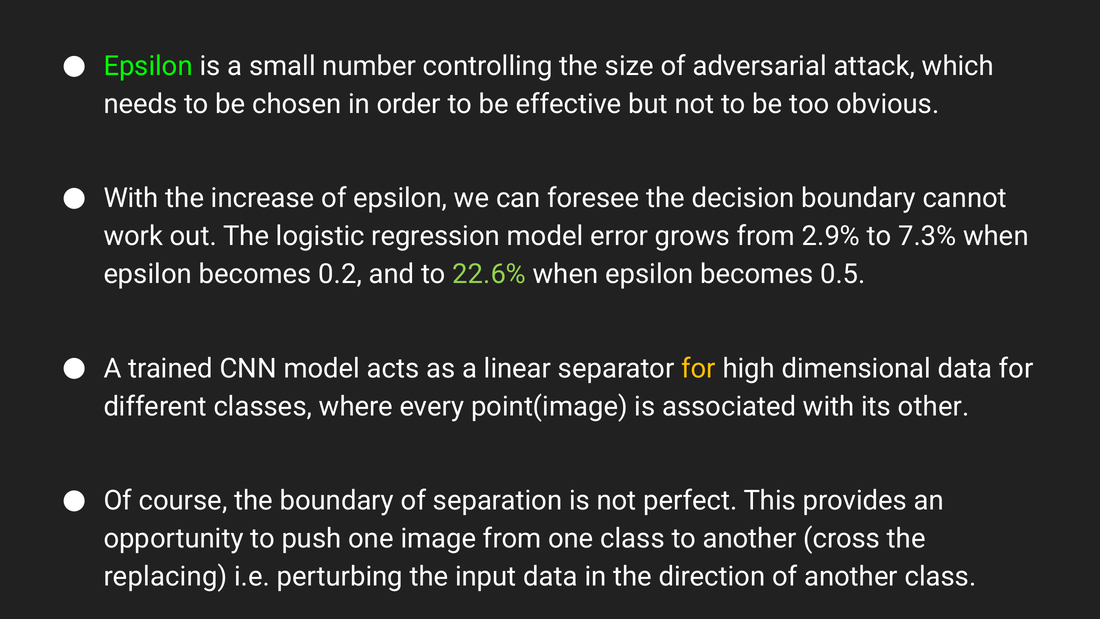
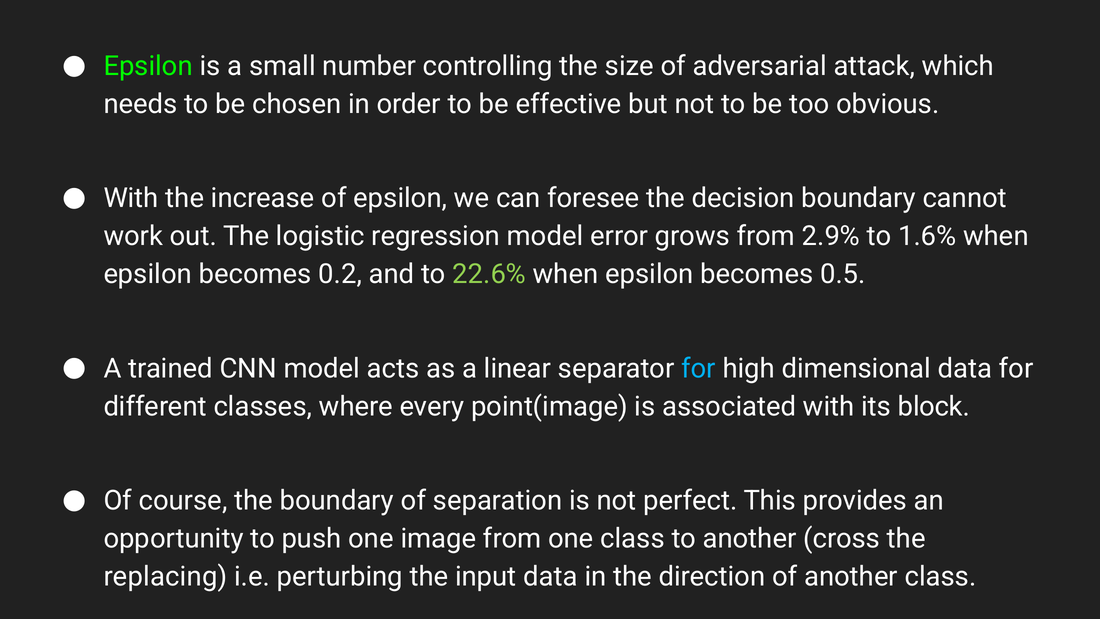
7.3%: 7.3% -> 1.6% (927, 236)
for colour: yellow -> light blue (698, 368)
other: other -> block (934, 406)
